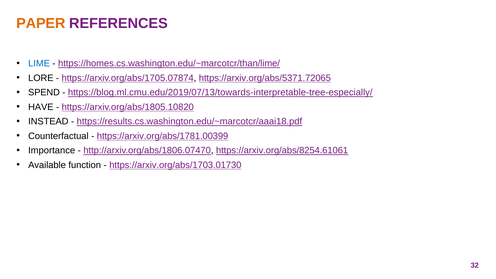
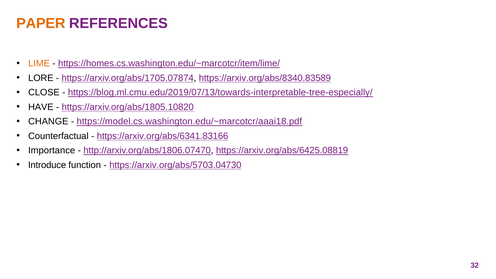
LIME colour: blue -> orange (39, 64)
https://homes.cs.washington.edu/~marcotcr/than/lime/: https://homes.cs.washington.edu/~marcotcr/than/lime/ -> https://homes.cs.washington.edu/~marcotcr/item/lime/ (169, 64)
https://arxiv.org/abs/5371.72065: https://arxiv.org/abs/5371.72065 -> https://arxiv.org/abs/8340.83589 (265, 78)
SPEND: SPEND -> CLOSE (44, 93)
INSTEAD: INSTEAD -> CHANGE (48, 122)
https://results.cs.washington.edu/~marcotcr/aaai18.pdf: https://results.cs.washington.edu/~marcotcr/aaai18.pdf -> https://model.cs.washington.edu/~marcotcr/aaai18.pdf (189, 122)
https://arxiv.org/abs/1781.00399: https://arxiv.org/abs/1781.00399 -> https://arxiv.org/abs/6341.83166 (163, 136)
https://arxiv.org/abs/8254.61061: https://arxiv.org/abs/8254.61061 -> https://arxiv.org/abs/6425.08819 (282, 151)
Available: Available -> Introduce (47, 165)
https://arxiv.org/abs/1703.01730: https://arxiv.org/abs/1703.01730 -> https://arxiv.org/abs/5703.04730 (175, 165)
